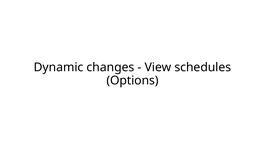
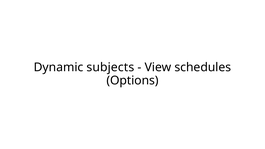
changes: changes -> subjects (110, 67)
